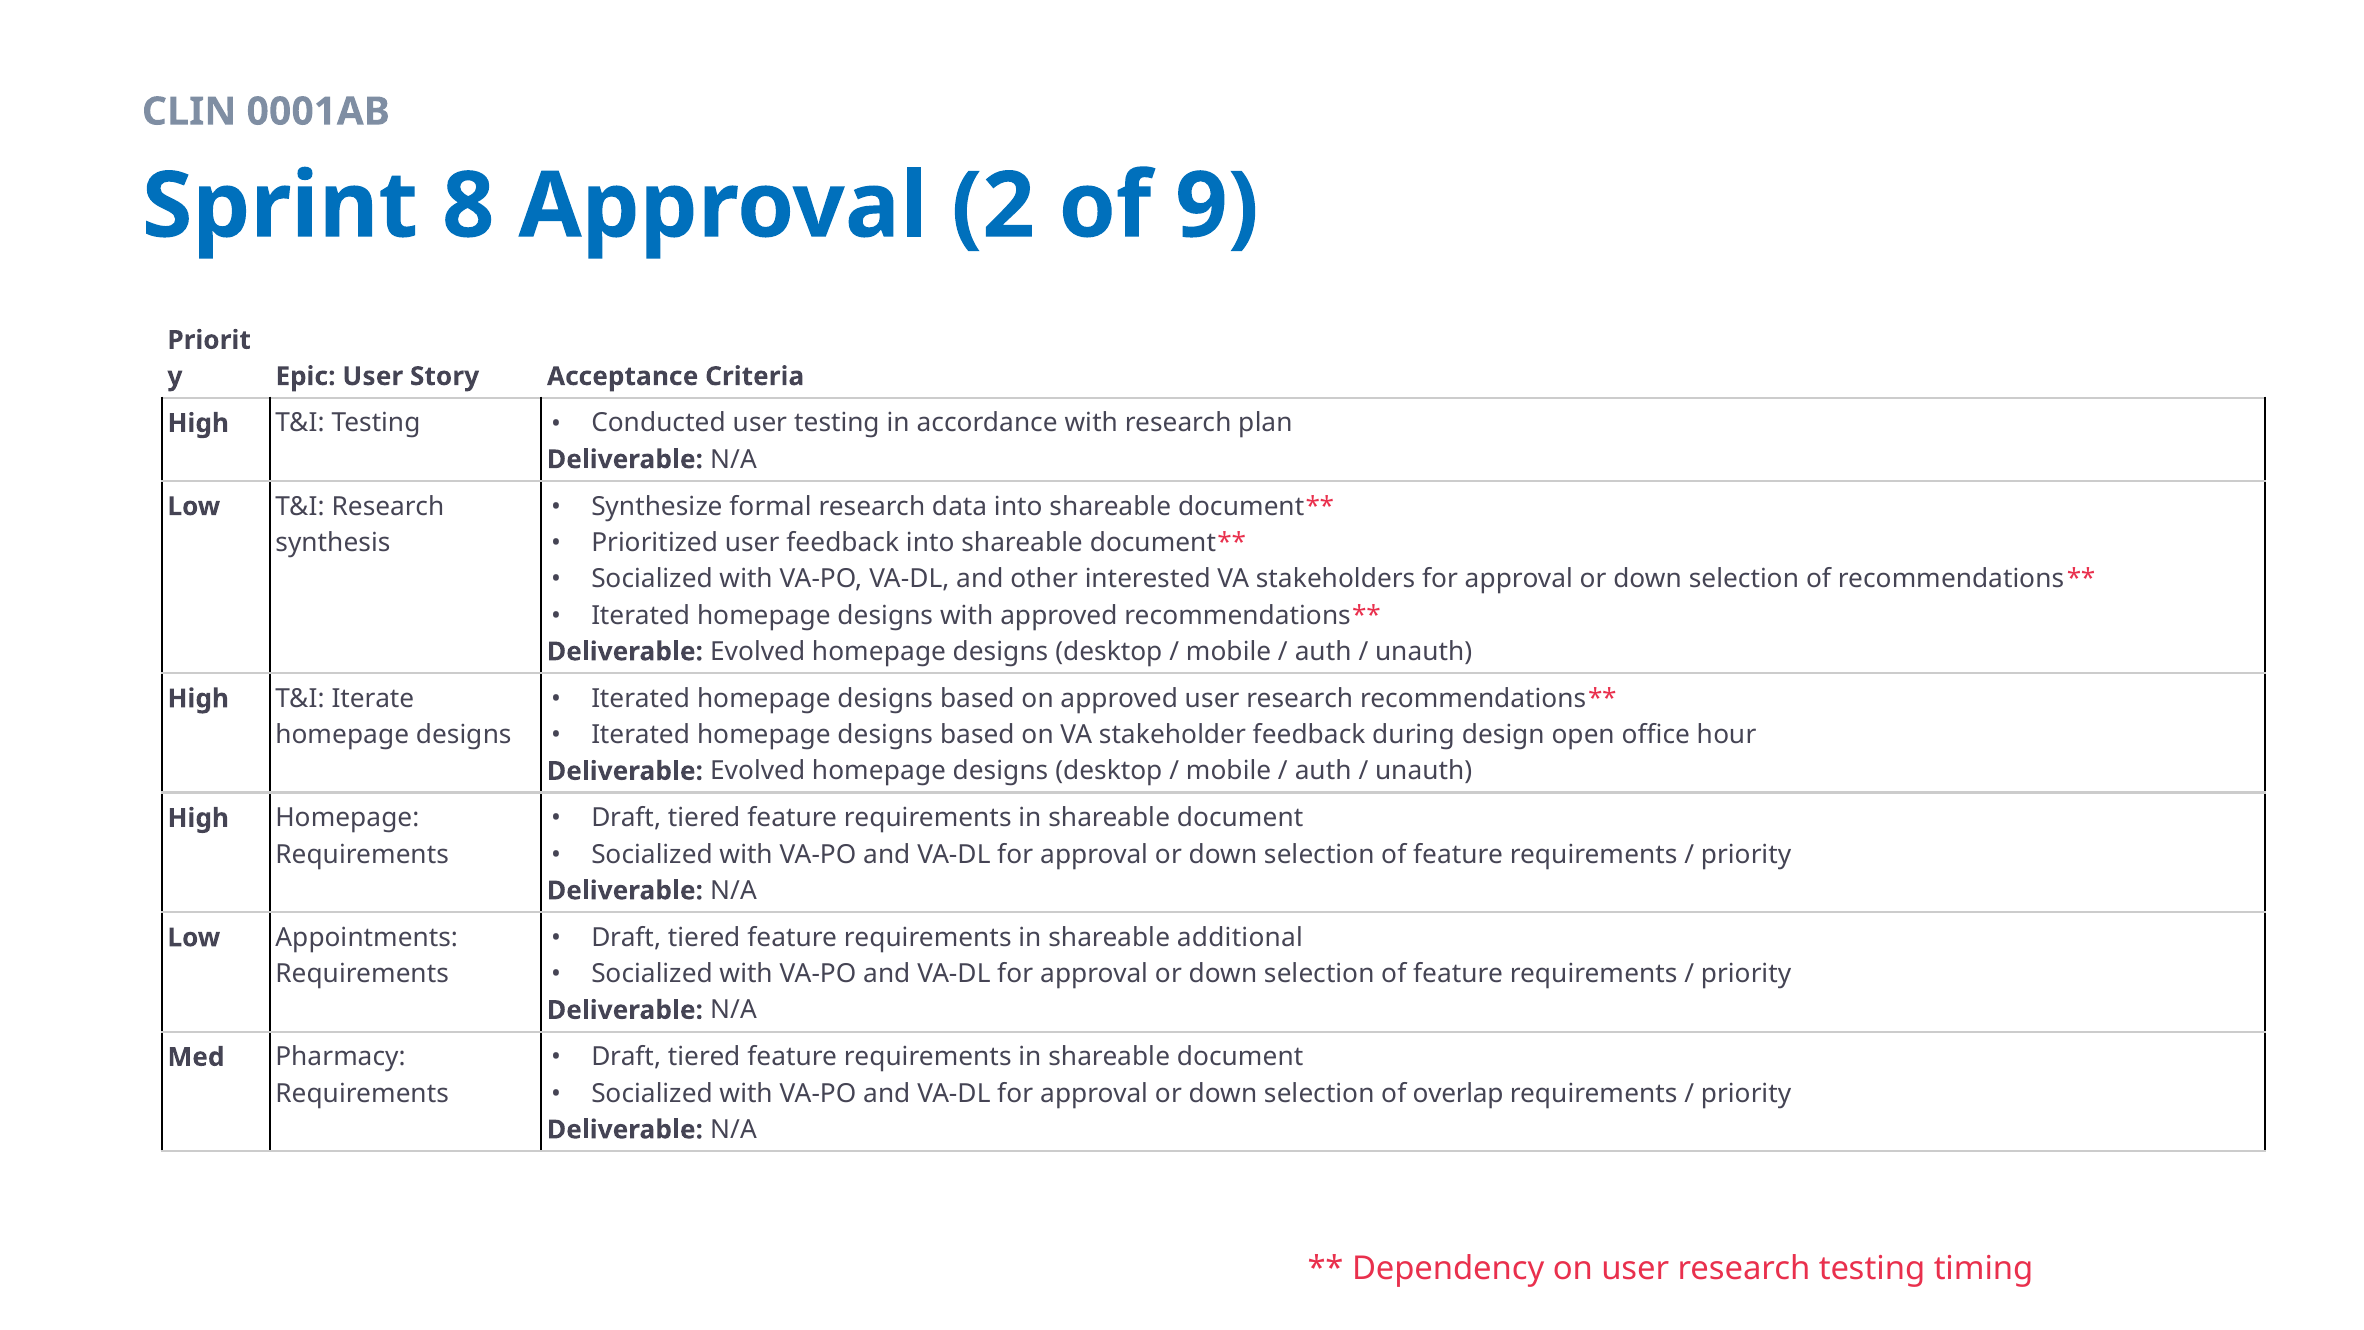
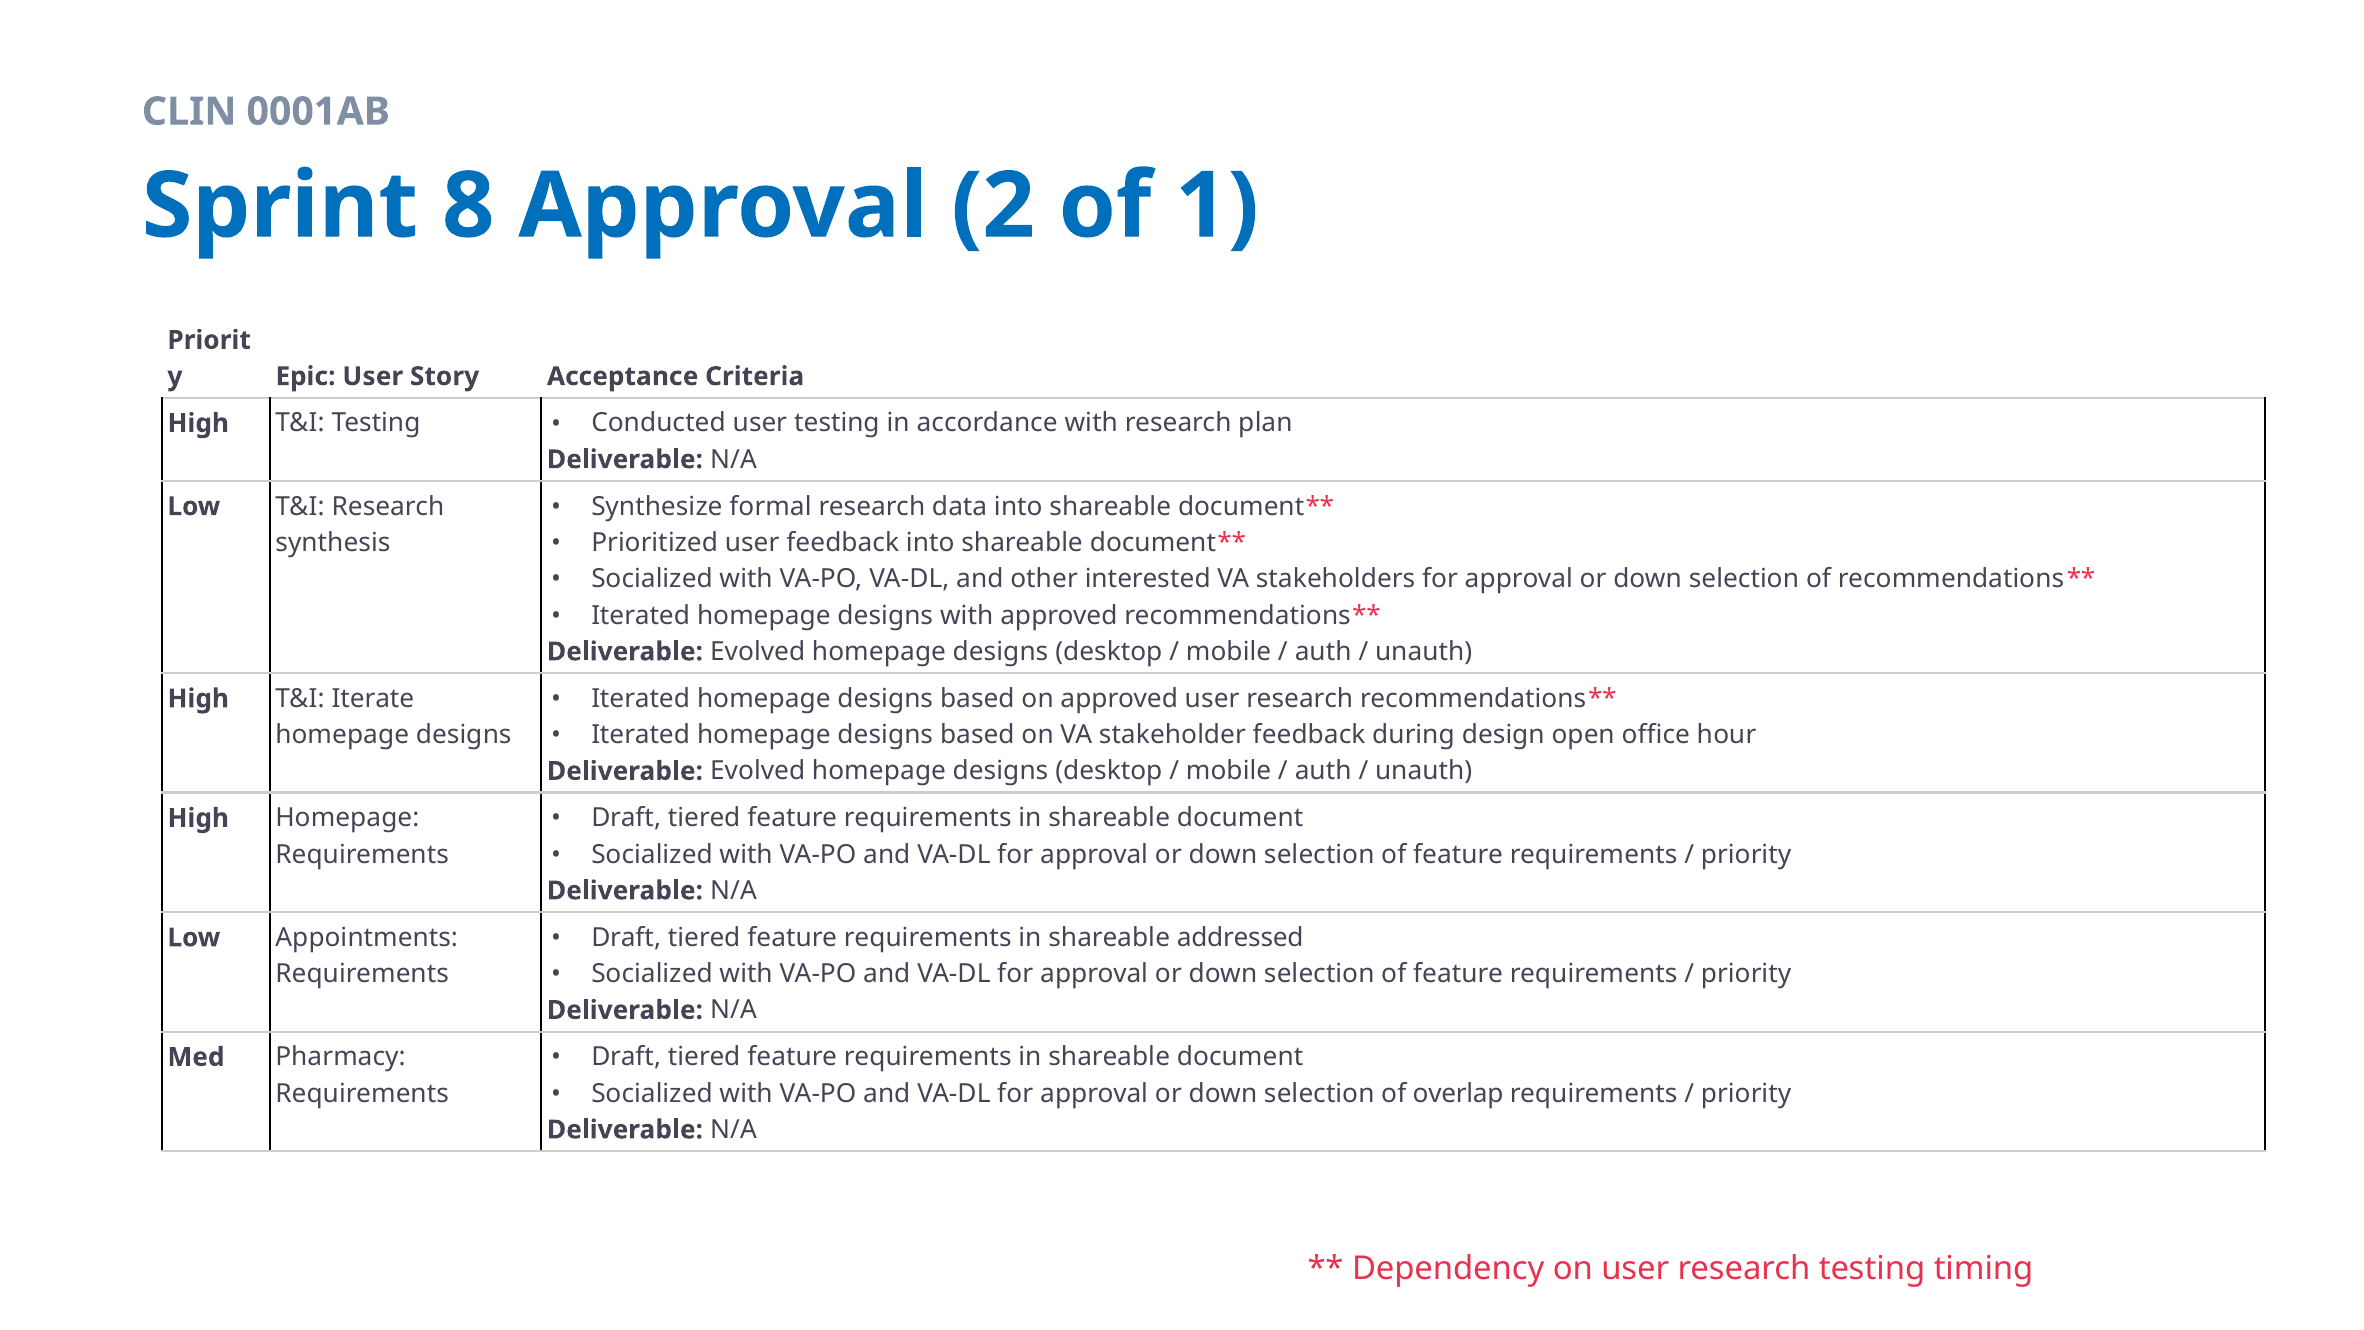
9: 9 -> 1 (1217, 206)
additional: additional -> addressed (1240, 937)
